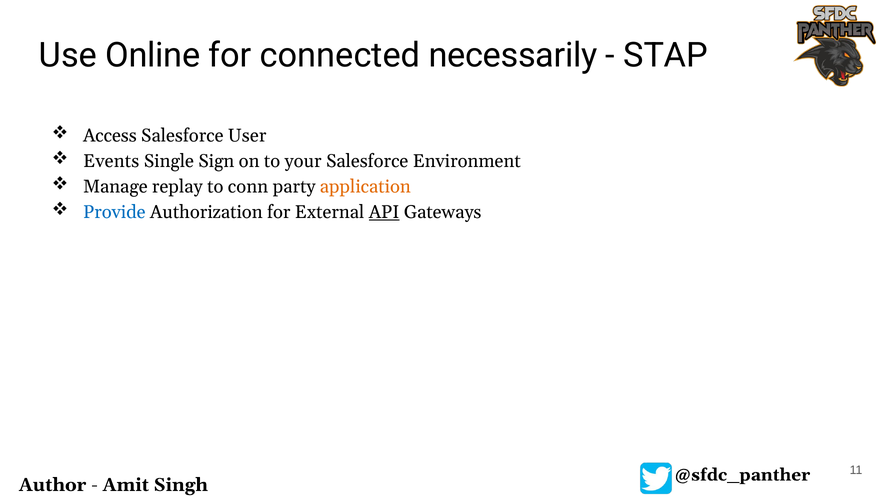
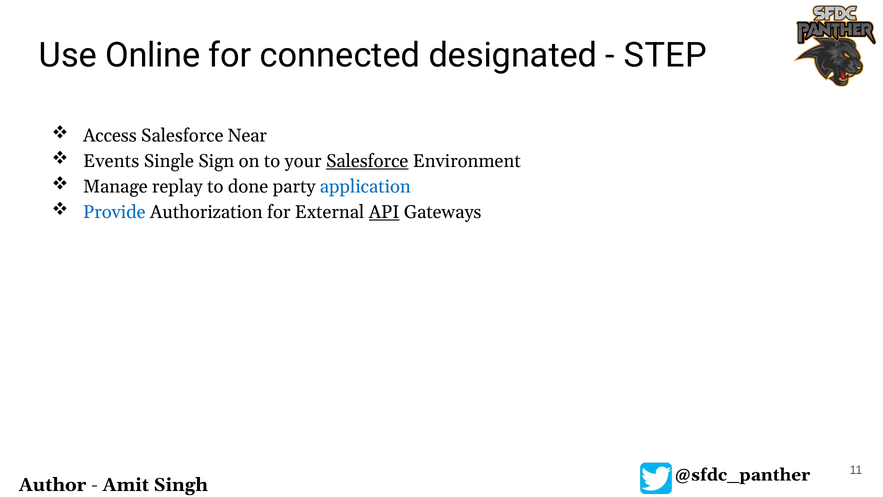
necessarily: necessarily -> designated (513, 56)
STAP: STAP -> STEP (665, 56)
User: User -> Near (247, 136)
Salesforce underline: none -> present (367, 161)
conn: conn -> done (248, 186)
application colour: orange -> blue (365, 186)
